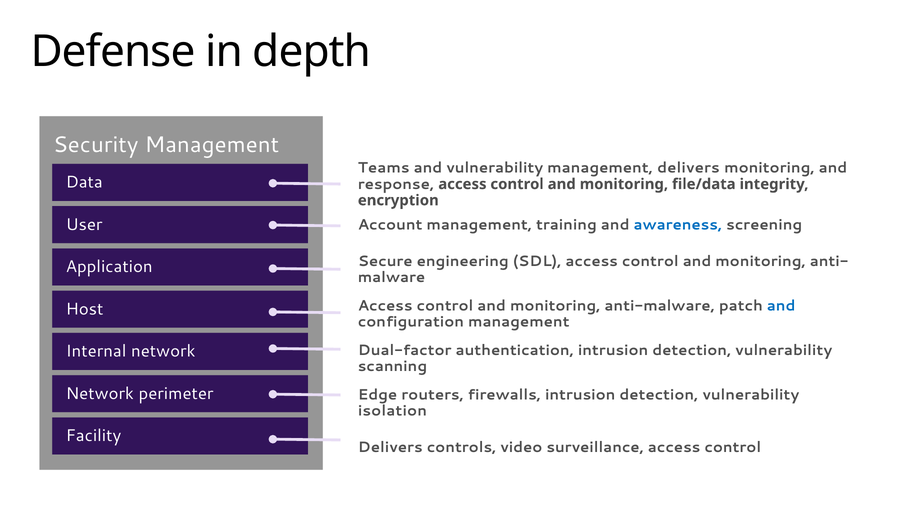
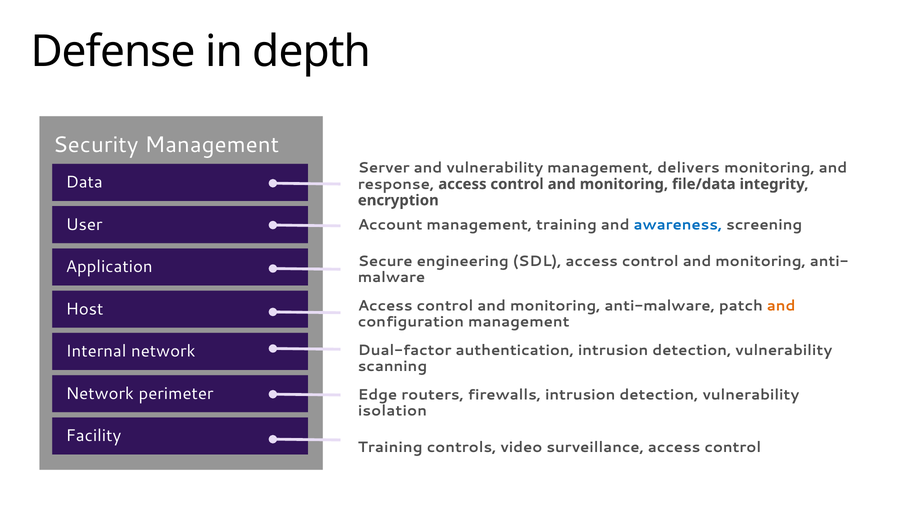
Teams: Teams -> Server (384, 168)
and colour: blue -> orange (781, 306)
Delivers: Delivers -> Training (390, 448)
